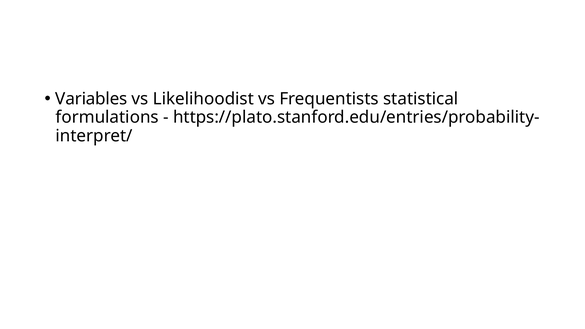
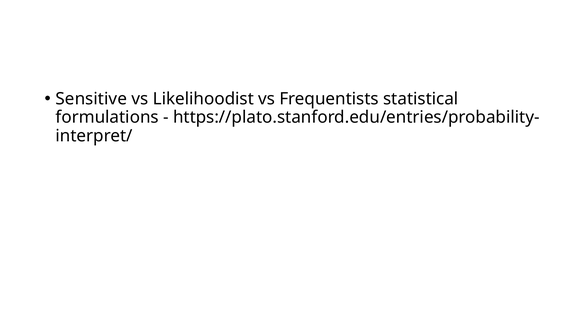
Variables: Variables -> Sensitive (91, 99)
